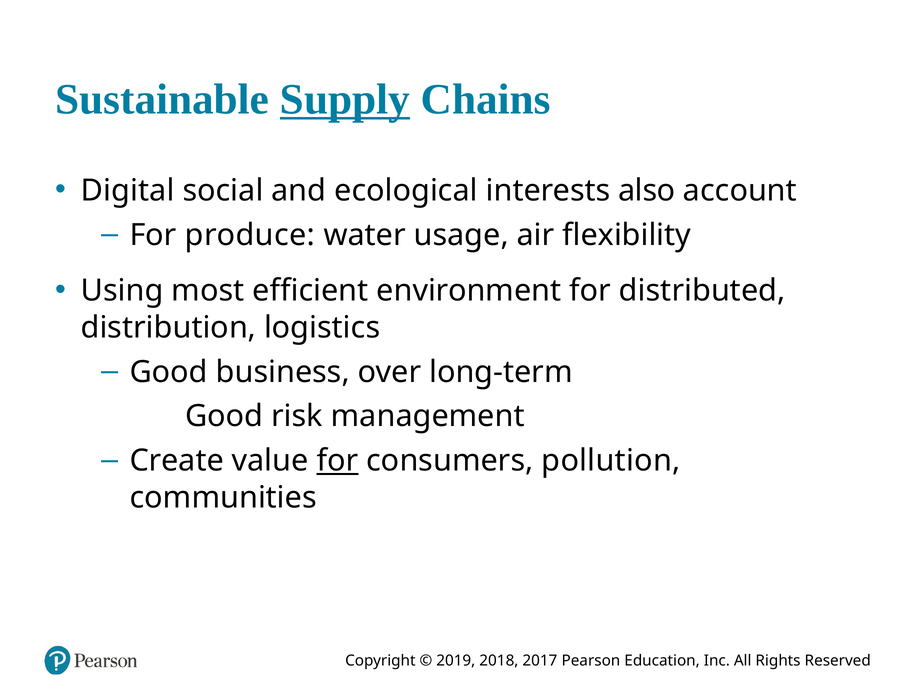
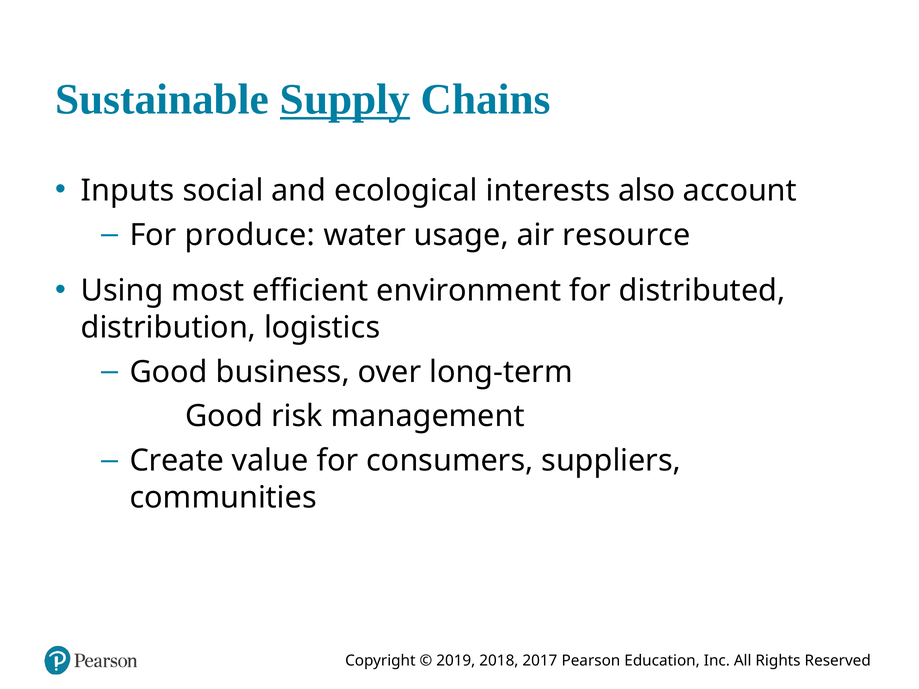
Digital: Digital -> Inputs (128, 191)
flexibility: flexibility -> resource (627, 235)
for underline: present -> none (337, 461)
pollution: pollution -> suppliers (611, 461)
